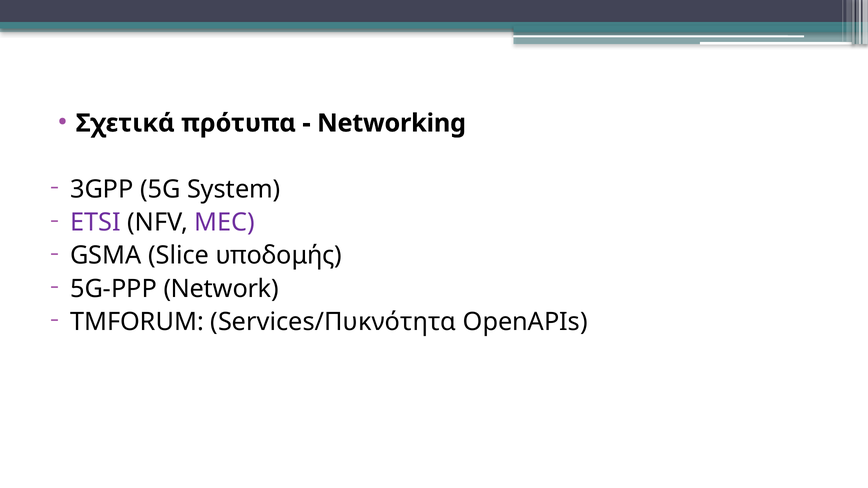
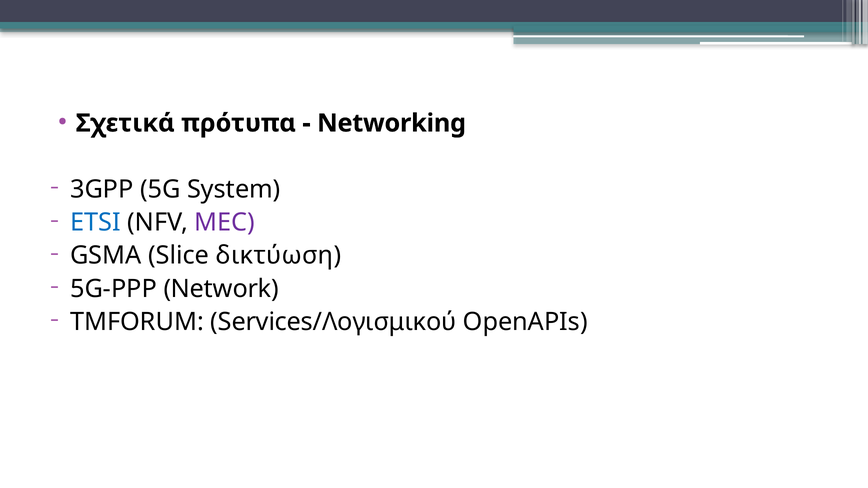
ETSI colour: purple -> blue (95, 223)
υποδομής: υποδομής -> δικτύωση (279, 256)
Services/Πυκνότητα: Services/Πυκνότητα -> Services/Λογισμικού (333, 322)
